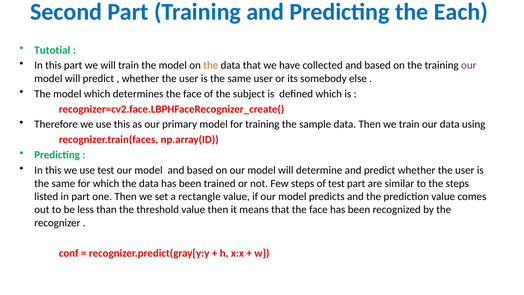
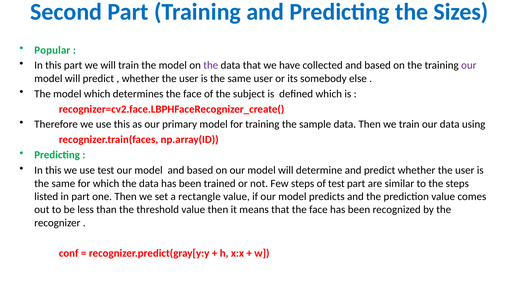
Each: Each -> Sizes (461, 12)
Tutotial: Tutotial -> Popular (52, 50)
the colour: orange -> purple (211, 65)
